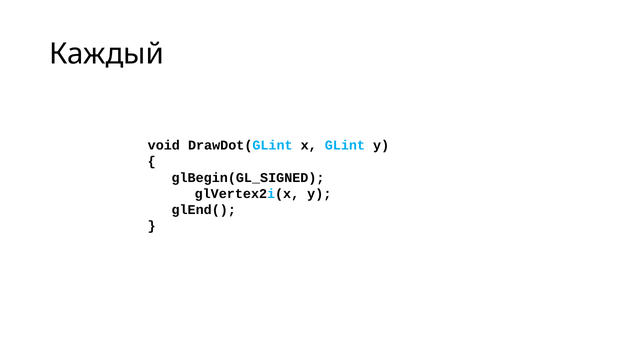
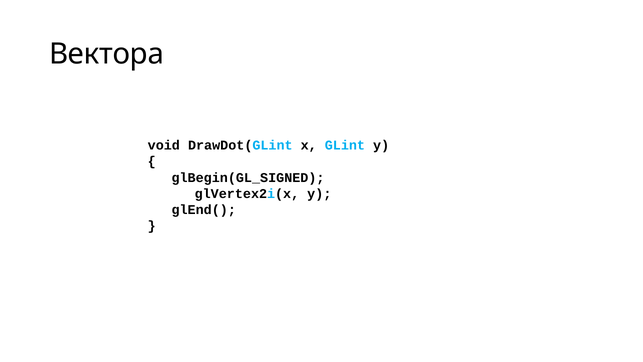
Каждый: Каждый -> Вектора (106, 54)
